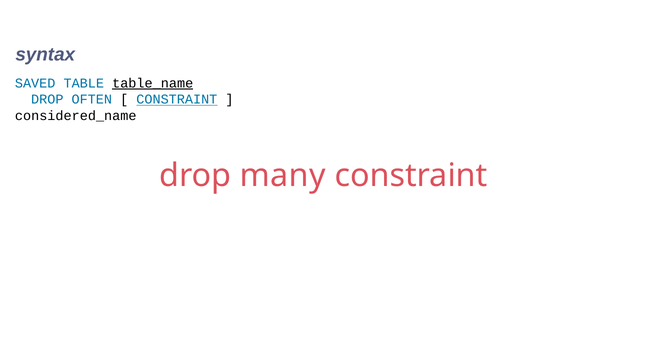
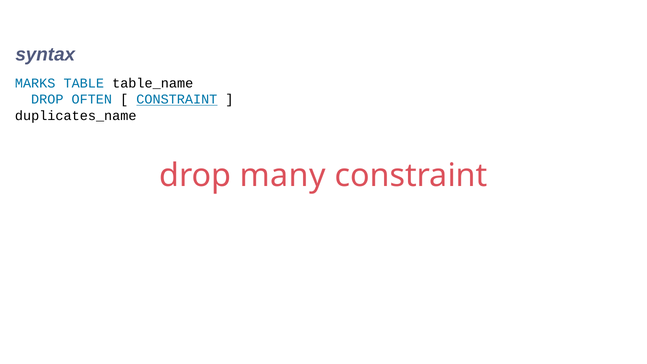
SAVED: SAVED -> MARKS (35, 83)
table_name underline: present -> none (153, 83)
considered_name: considered_name -> duplicates_name (76, 116)
